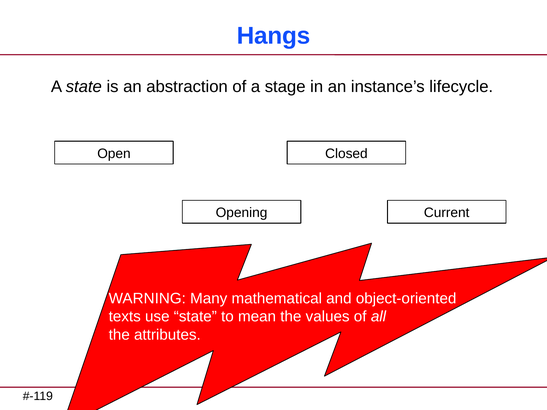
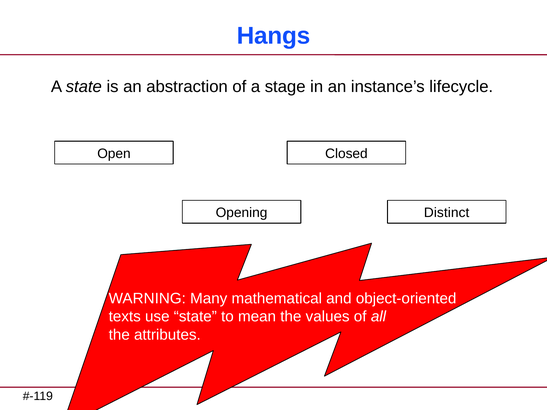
Current: Current -> Distinct (447, 213)
